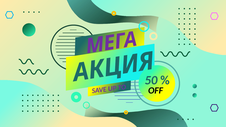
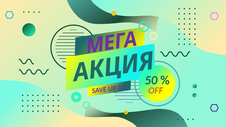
OFF colour: black -> orange (156, 90)
